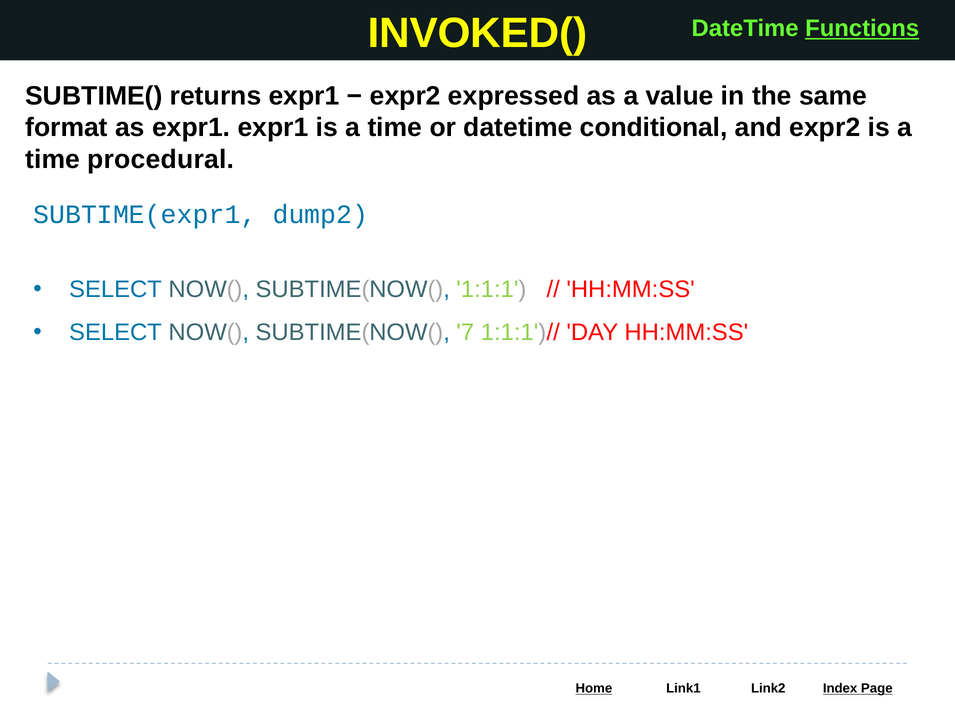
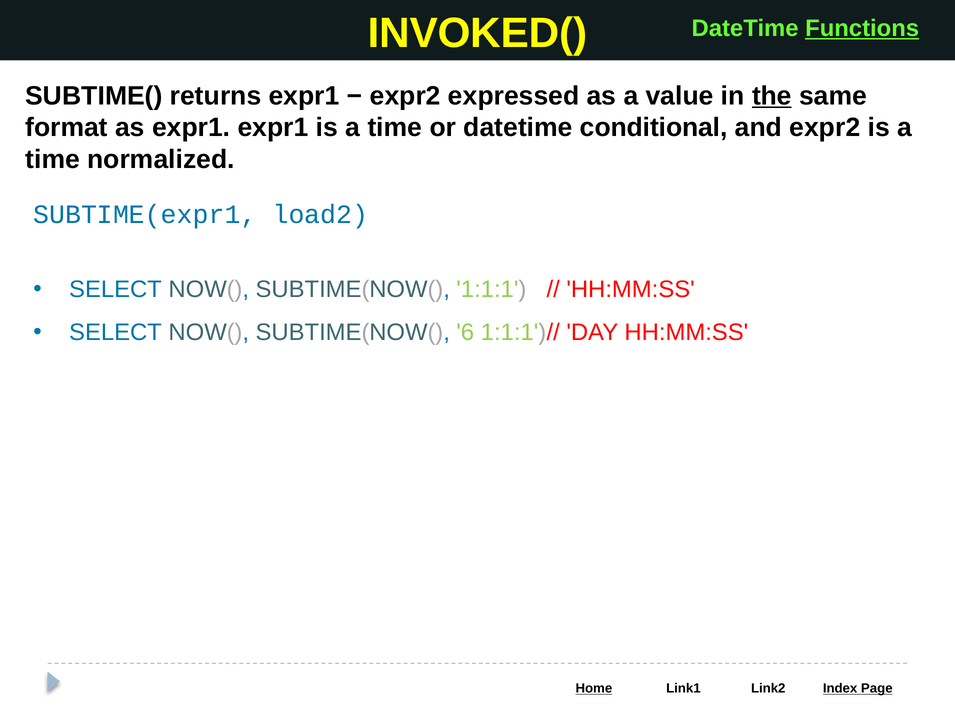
the underline: none -> present (772, 96)
procedural: procedural -> normalized (161, 160)
dump2: dump2 -> load2 (320, 215)
7: 7 -> 6 (465, 333)
